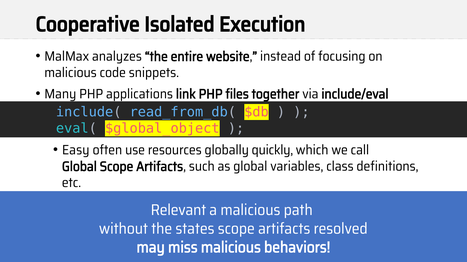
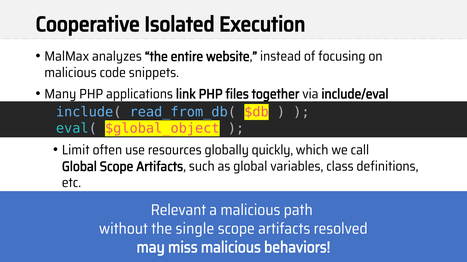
Easy: Easy -> Limit (76, 151)
states: states -> single (195, 229)
